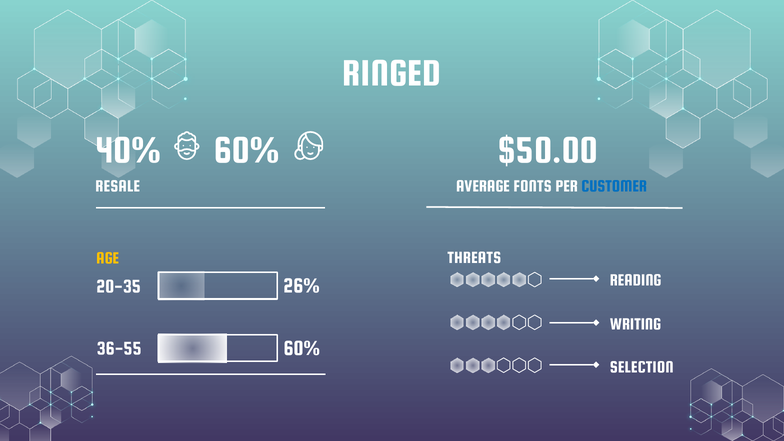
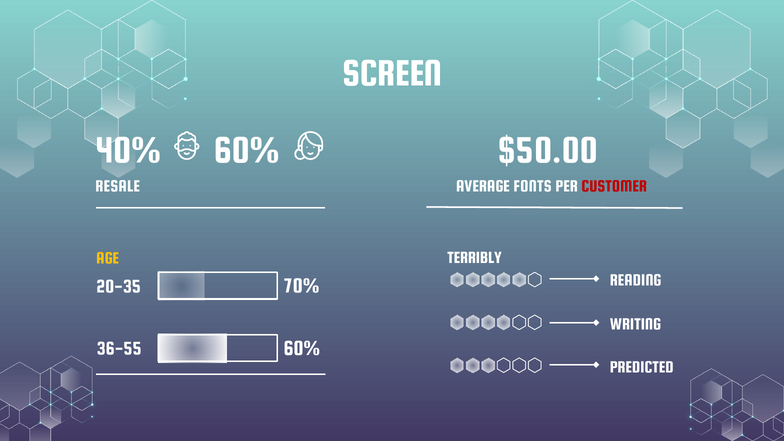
RINGED: RINGED -> SCREEN (392, 73)
CUSTOMER colour: blue -> red (614, 186)
THREATS: THREATS -> TERRIBLY (474, 258)
26%: 26% -> 70% (301, 285)
SELECTION: SELECTION -> PREDICTED (642, 367)
